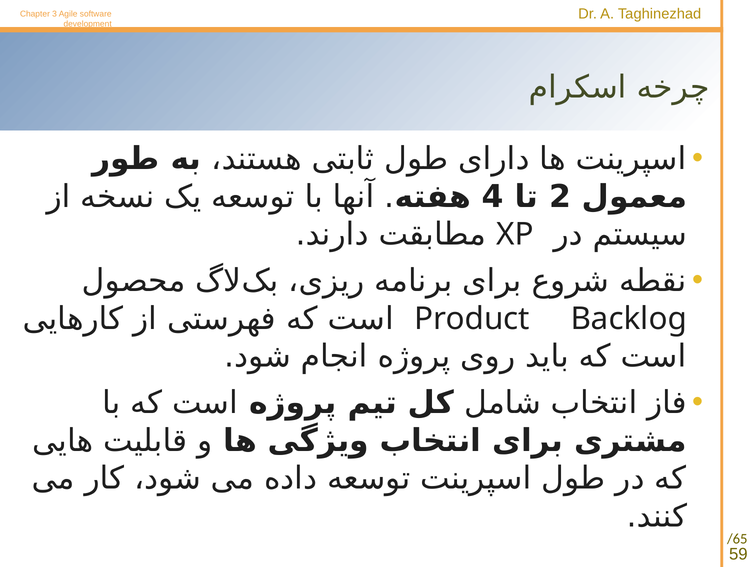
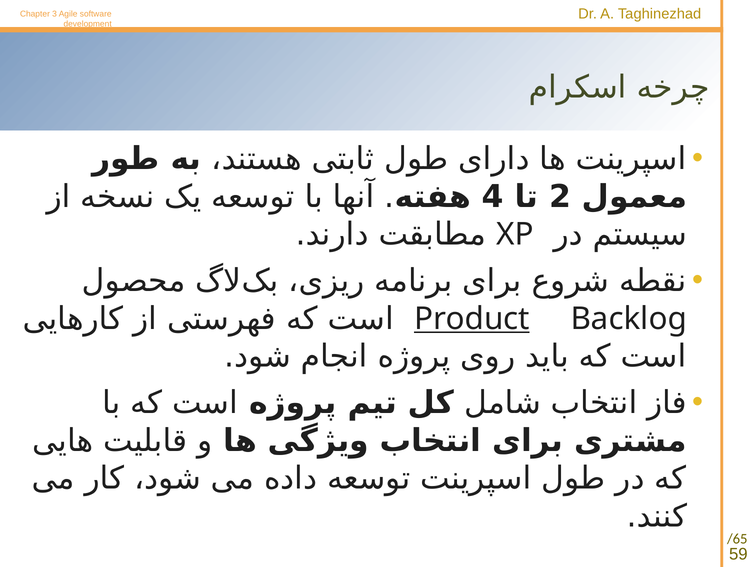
Product underline: none -> present (472, 318)
